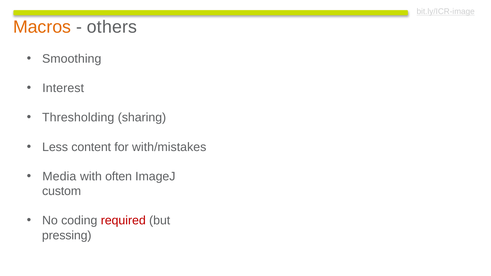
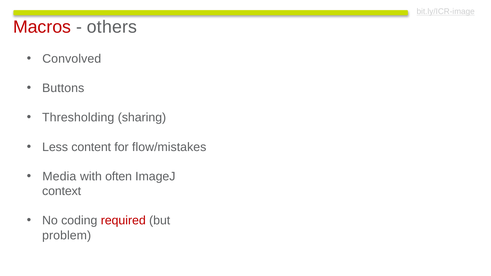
Macros colour: orange -> red (42, 27)
Smoothing: Smoothing -> Convolved (72, 59)
Interest: Interest -> Buttons (63, 88)
with/mistakes: with/mistakes -> flow/mistakes (169, 147)
custom: custom -> context (62, 191)
pressing: pressing -> problem (67, 235)
